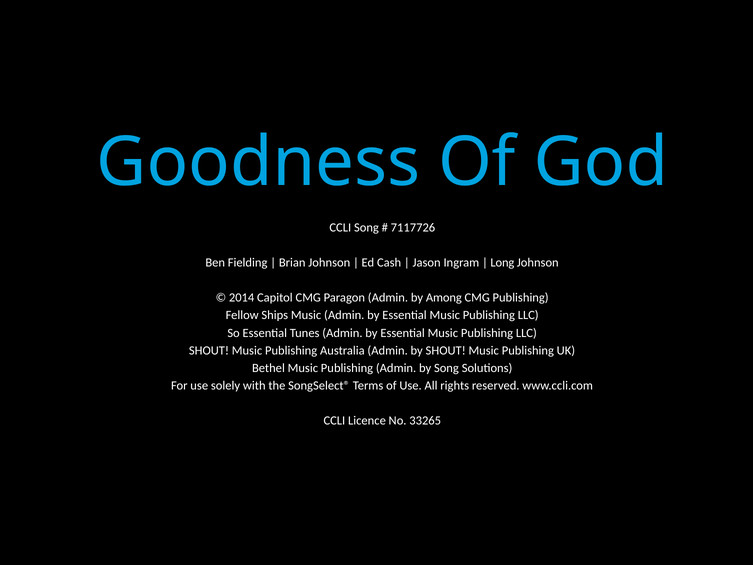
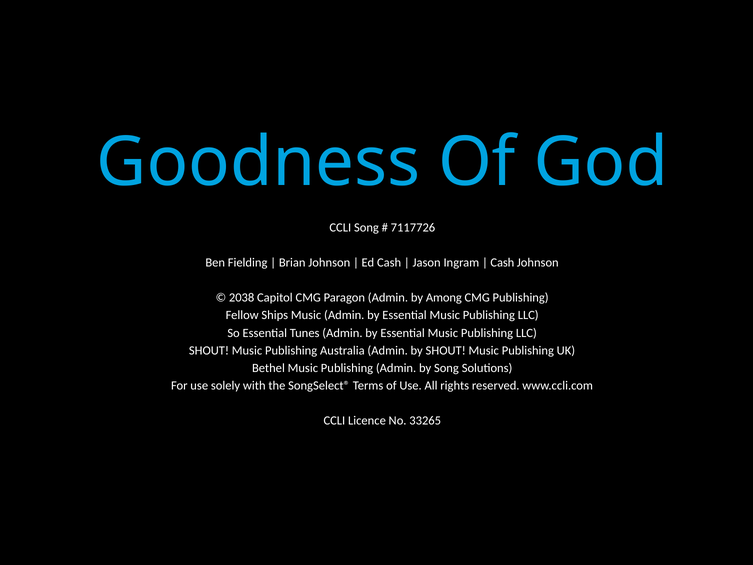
Long: Long -> Cash (502, 262)
2014: 2014 -> 2038 (242, 298)
